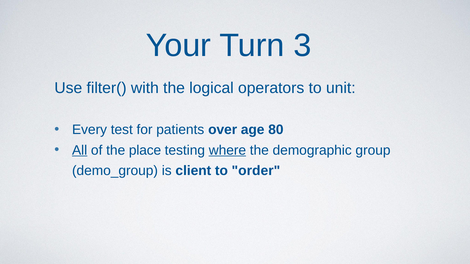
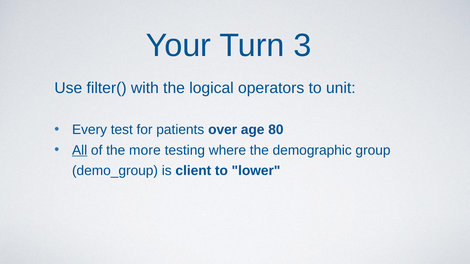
place: place -> more (145, 150)
where underline: present -> none (227, 150)
order: order -> lower (256, 171)
